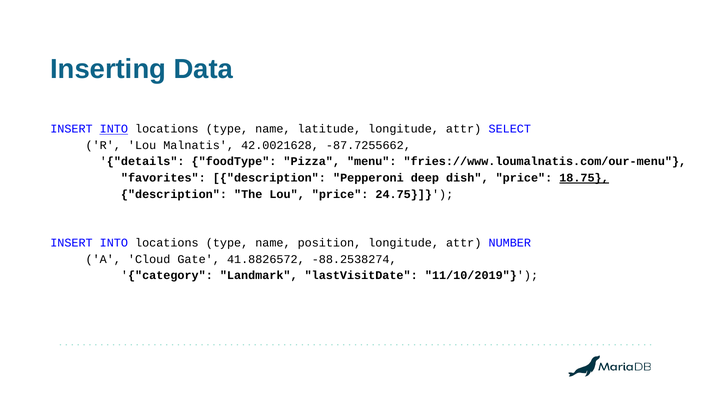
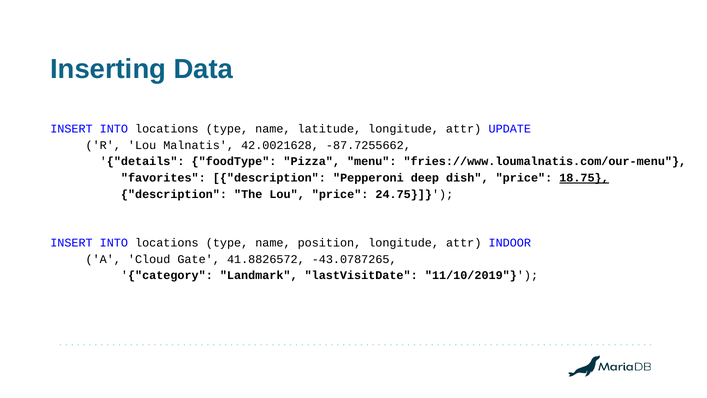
INTO underline: present -> none (114, 129)
SELECT: SELECT -> UPDATE (510, 129)
NUMBER: NUMBER -> INDOOR (510, 243)
-88.2538274: -88.2538274 -> -43.0787265 (354, 259)
